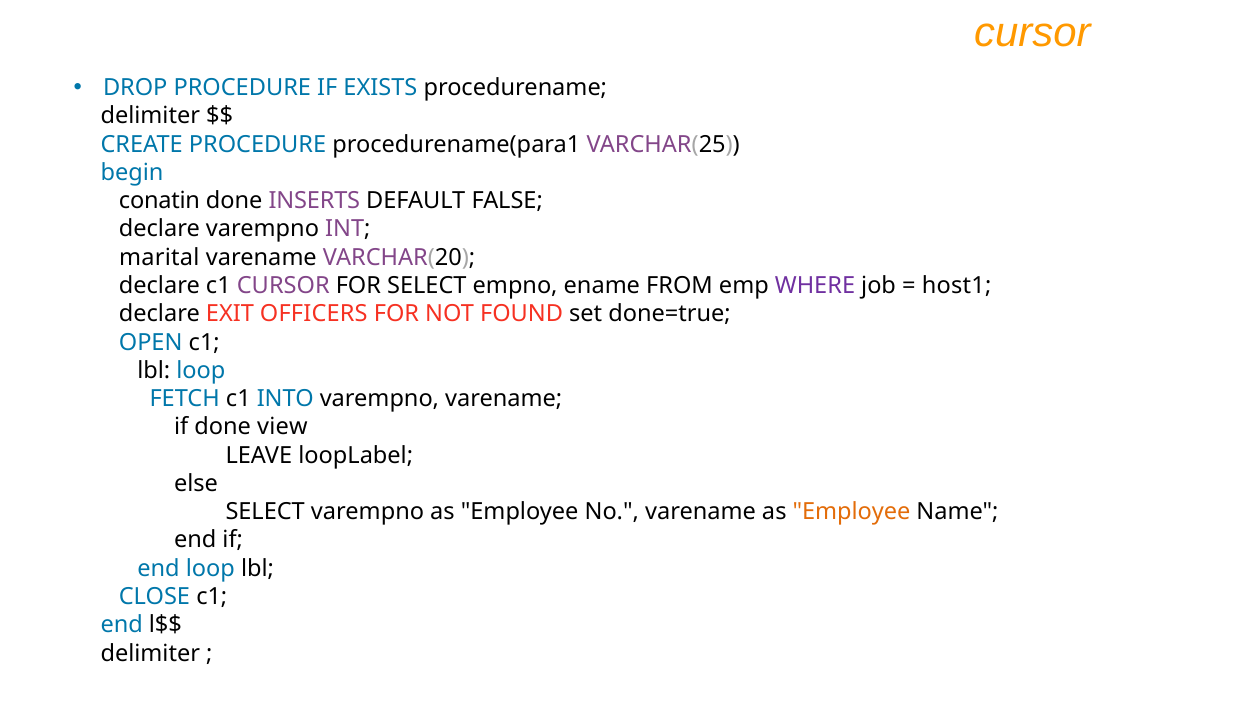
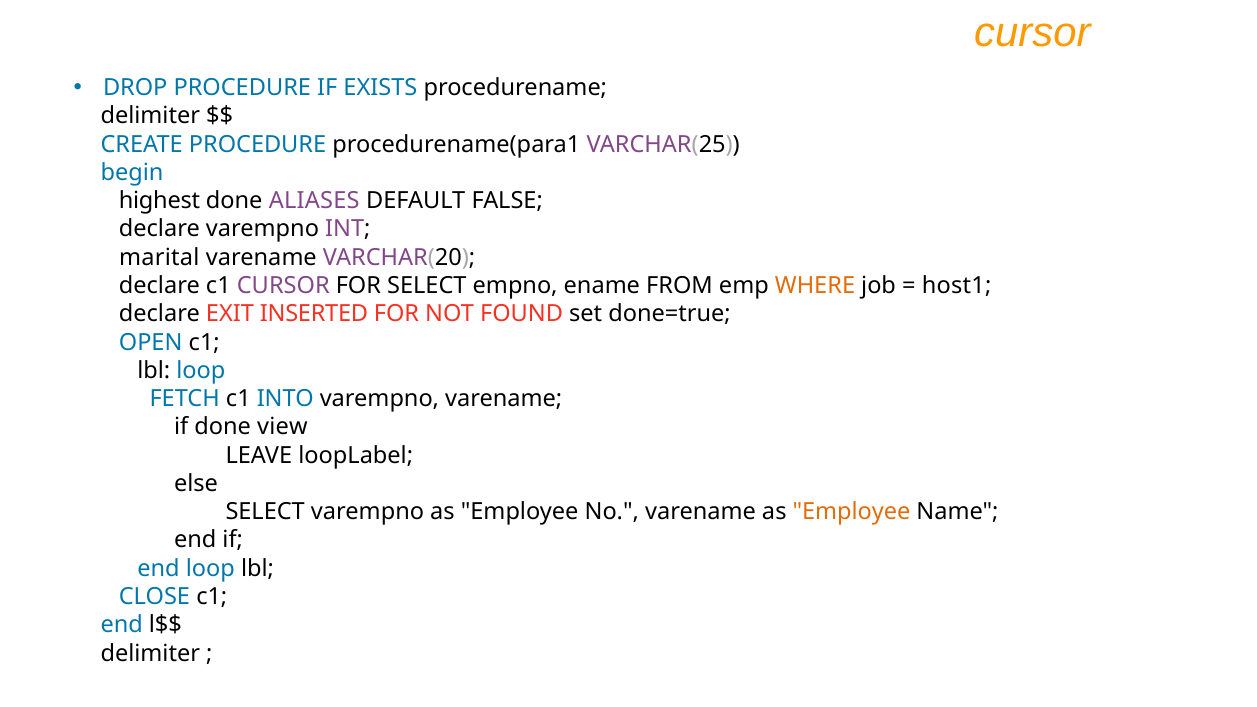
conatin: conatin -> highest (159, 201)
INSERTS: INSERTS -> ALIASES (314, 201)
WHERE colour: purple -> orange (815, 286)
OFFICERS: OFFICERS -> INSERTED (314, 314)
